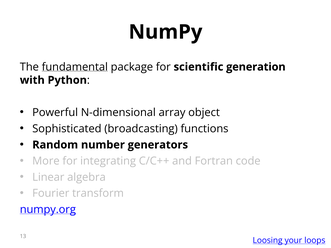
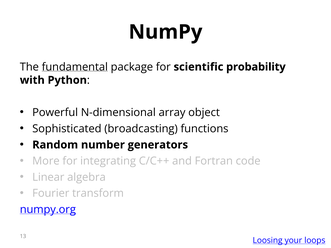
generation: generation -> probability (256, 67)
